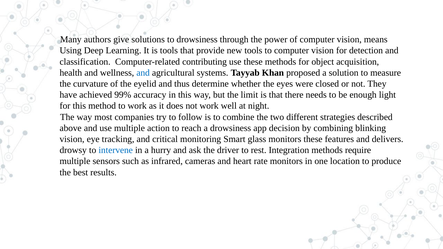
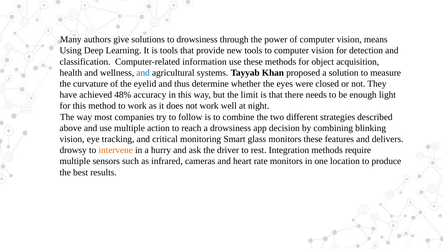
contributing: contributing -> information (204, 62)
99%: 99% -> 48% (123, 95)
intervene colour: blue -> orange (116, 150)
